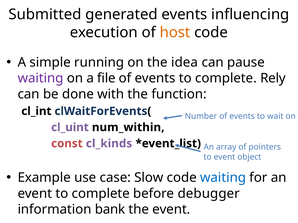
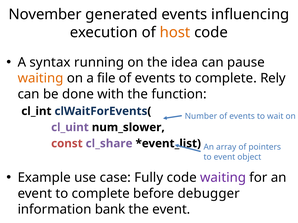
Submitted: Submitted -> November (45, 15)
simple: simple -> syntax (50, 62)
waiting colour: purple -> orange (40, 78)
num_within: num_within -> num_slower (128, 128)
cl_kinds: cl_kinds -> cl_share (109, 144)
Slow: Slow -> Fully (149, 178)
waiting colour: blue -> purple (223, 178)
